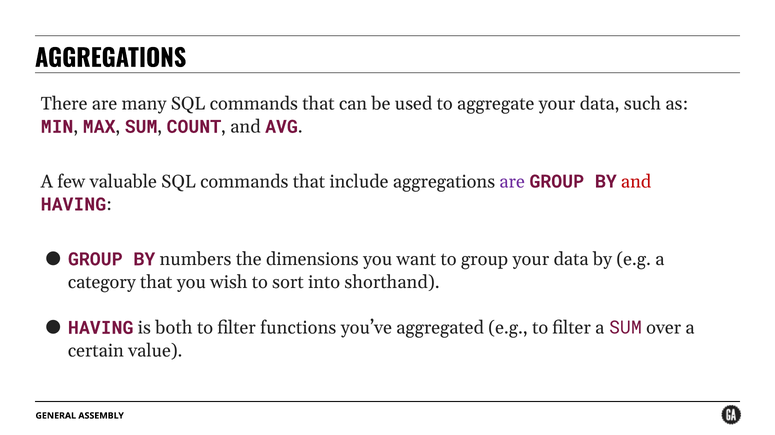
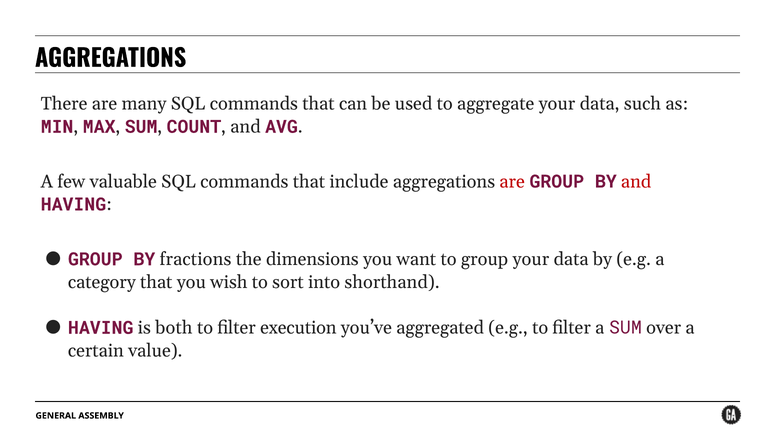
are colour: purple -> red (512, 182)
numbers: numbers -> fractions (195, 259)
functions: functions -> execution (298, 328)
